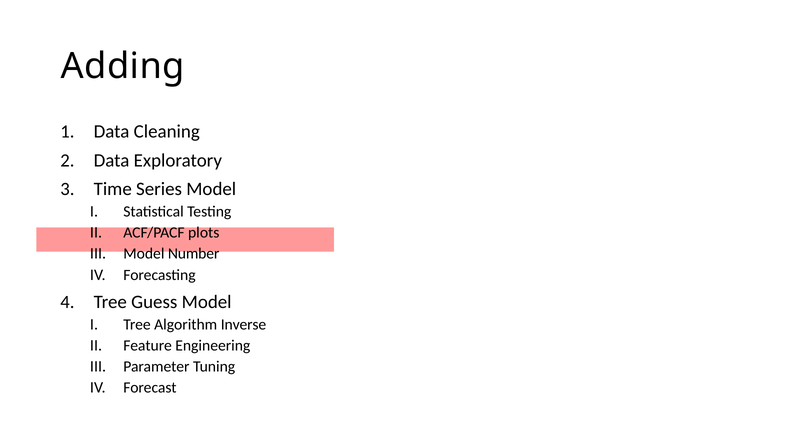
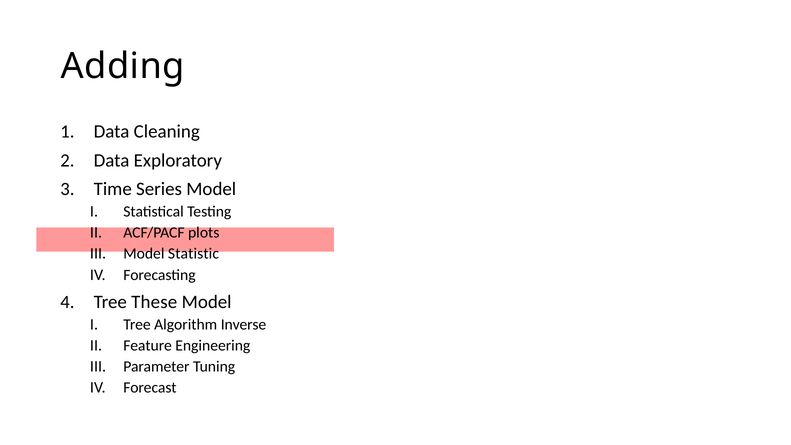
Number: Number -> Statistic (194, 254)
Guess: Guess -> These (154, 302)
